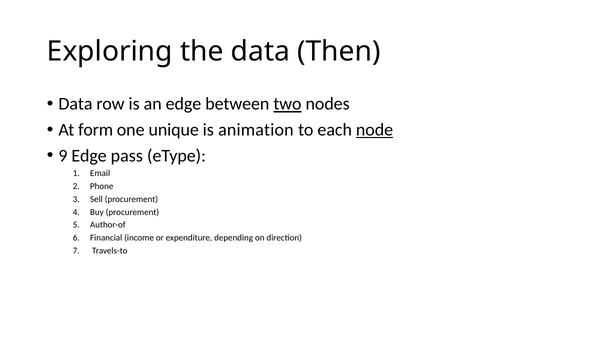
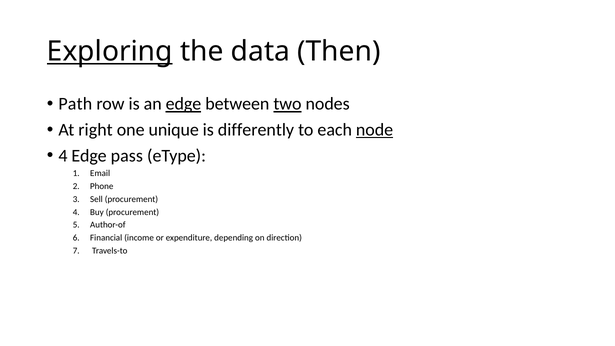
Exploring underline: none -> present (110, 52)
Data: Data -> Path (75, 104)
edge underline: none -> present (183, 104)
form: form -> right (96, 130)
animation: animation -> differently (256, 130)
9: 9 -> 4 (63, 156)
